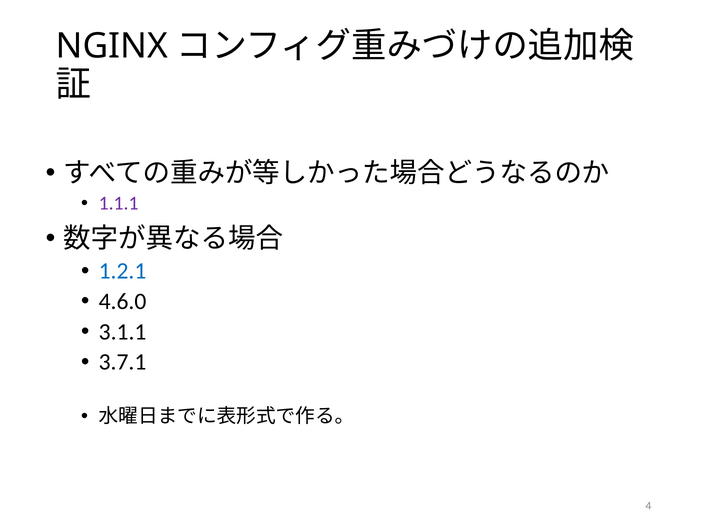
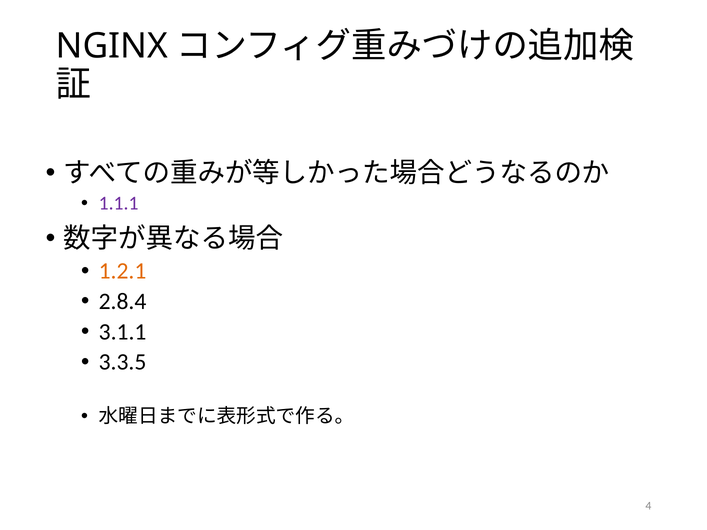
1.2.1 colour: blue -> orange (123, 271)
4.6.0: 4.6.0 -> 2.8.4 (123, 302)
3.7.1: 3.7.1 -> 3.3.5 (123, 362)
